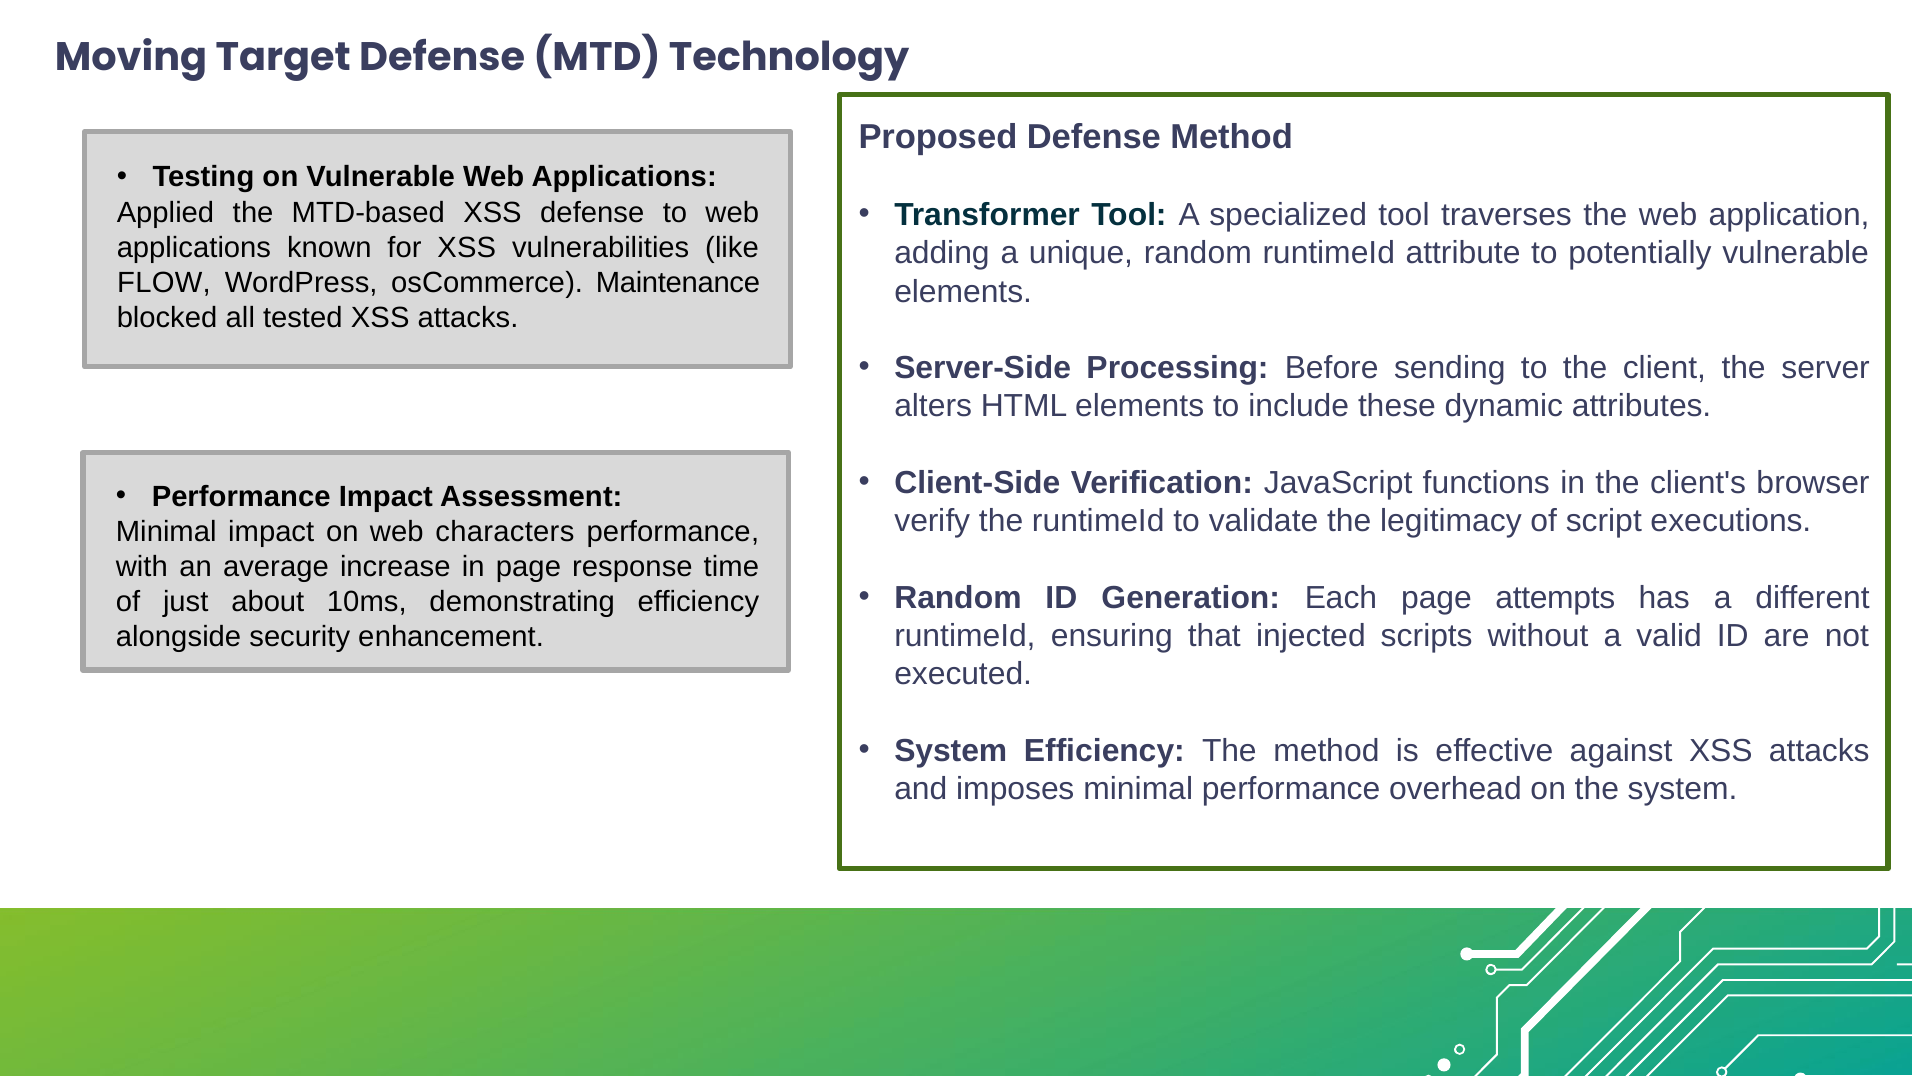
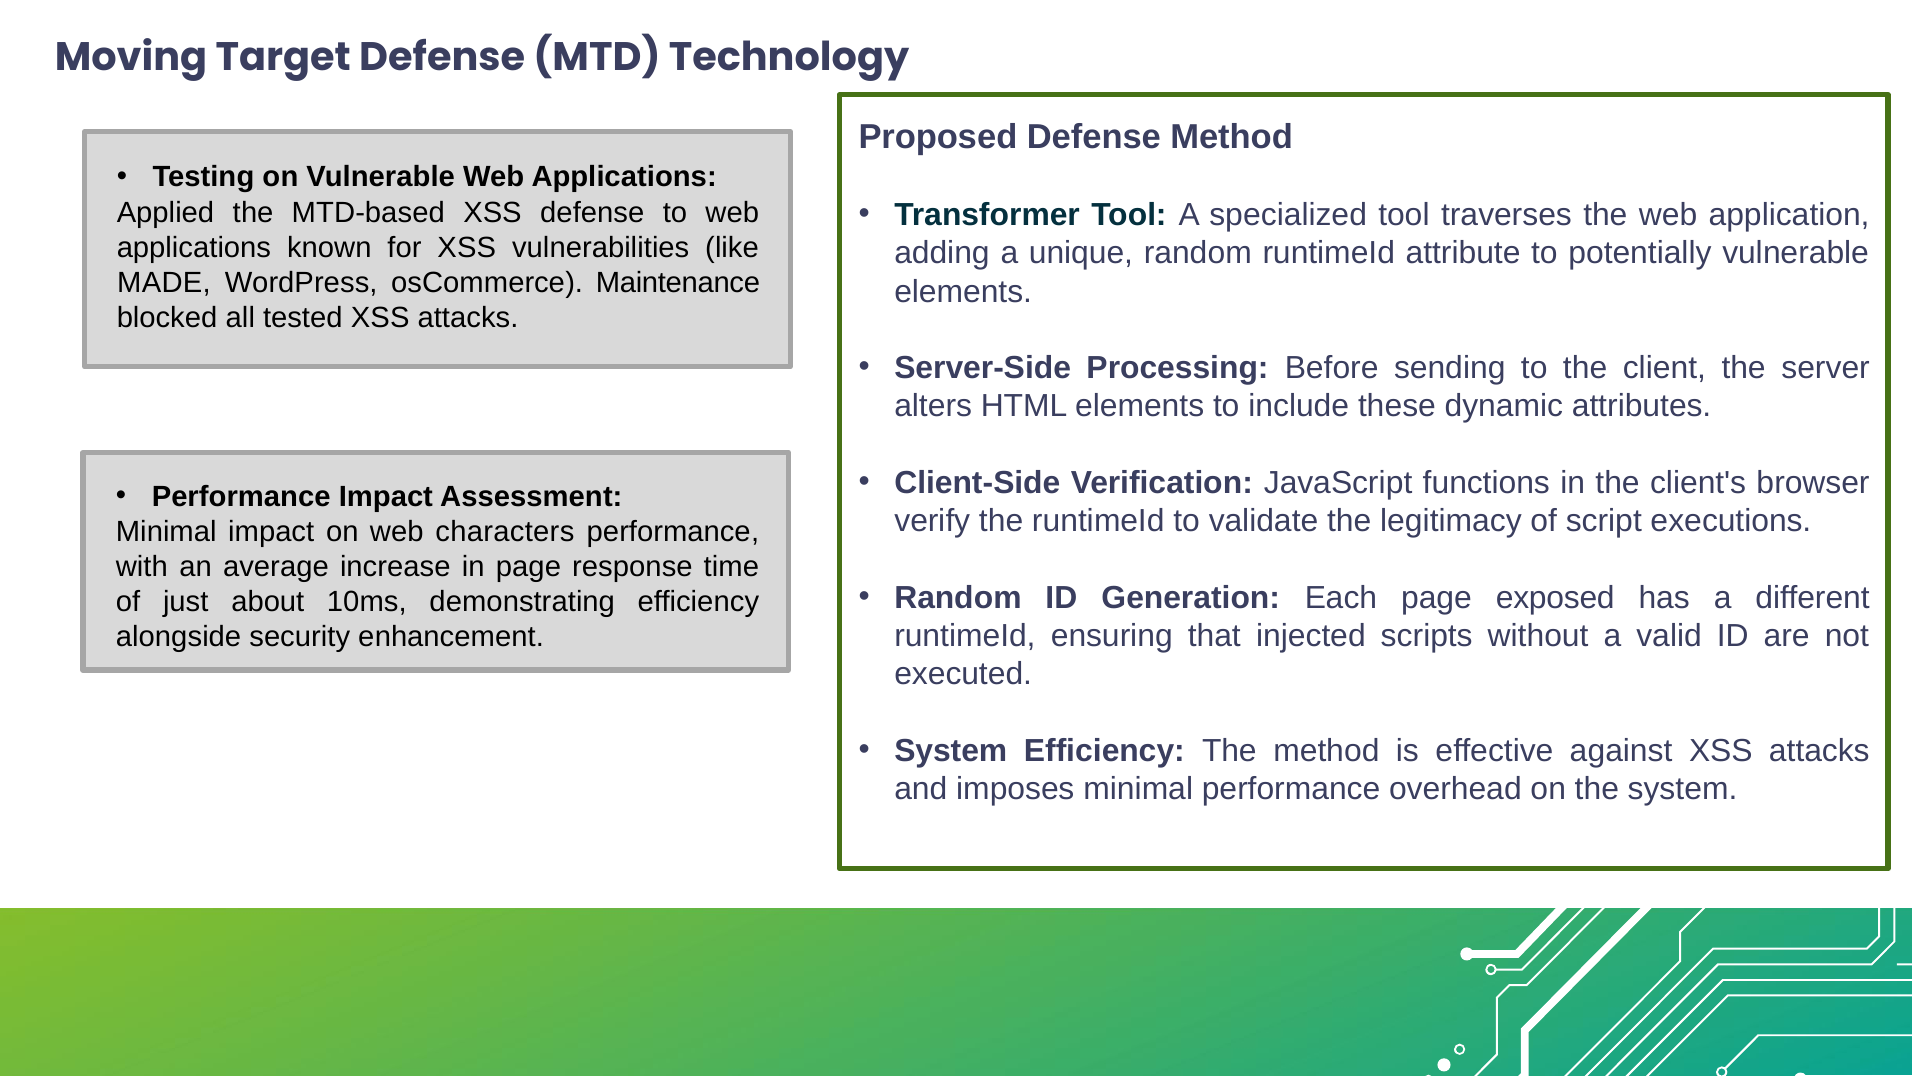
FLOW: FLOW -> MADE (164, 283)
attempts: attempts -> exposed (1555, 597)
